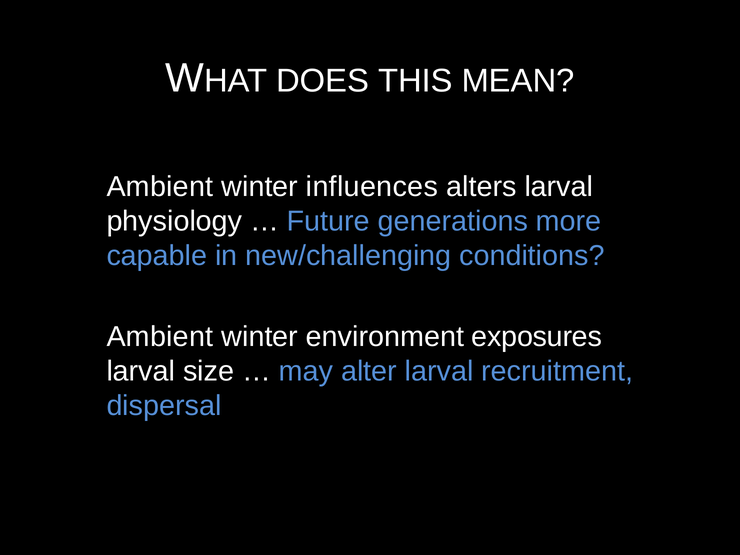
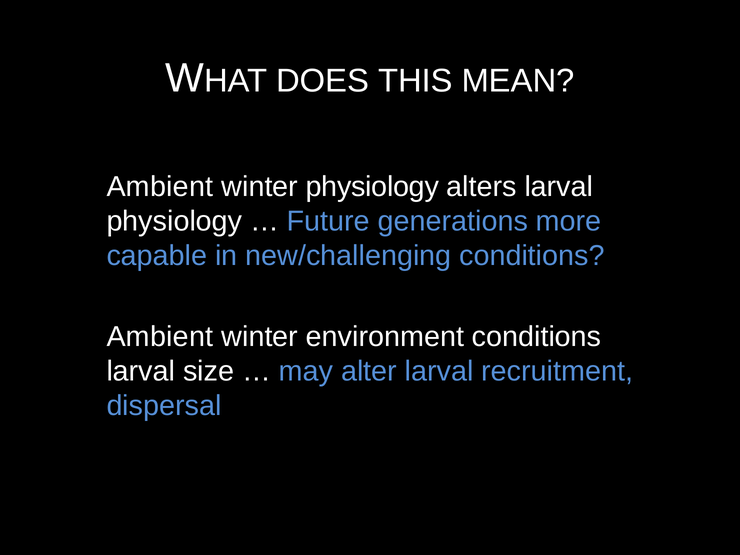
winter influences: influences -> physiology (372, 187)
environment exposures: exposures -> conditions (537, 337)
